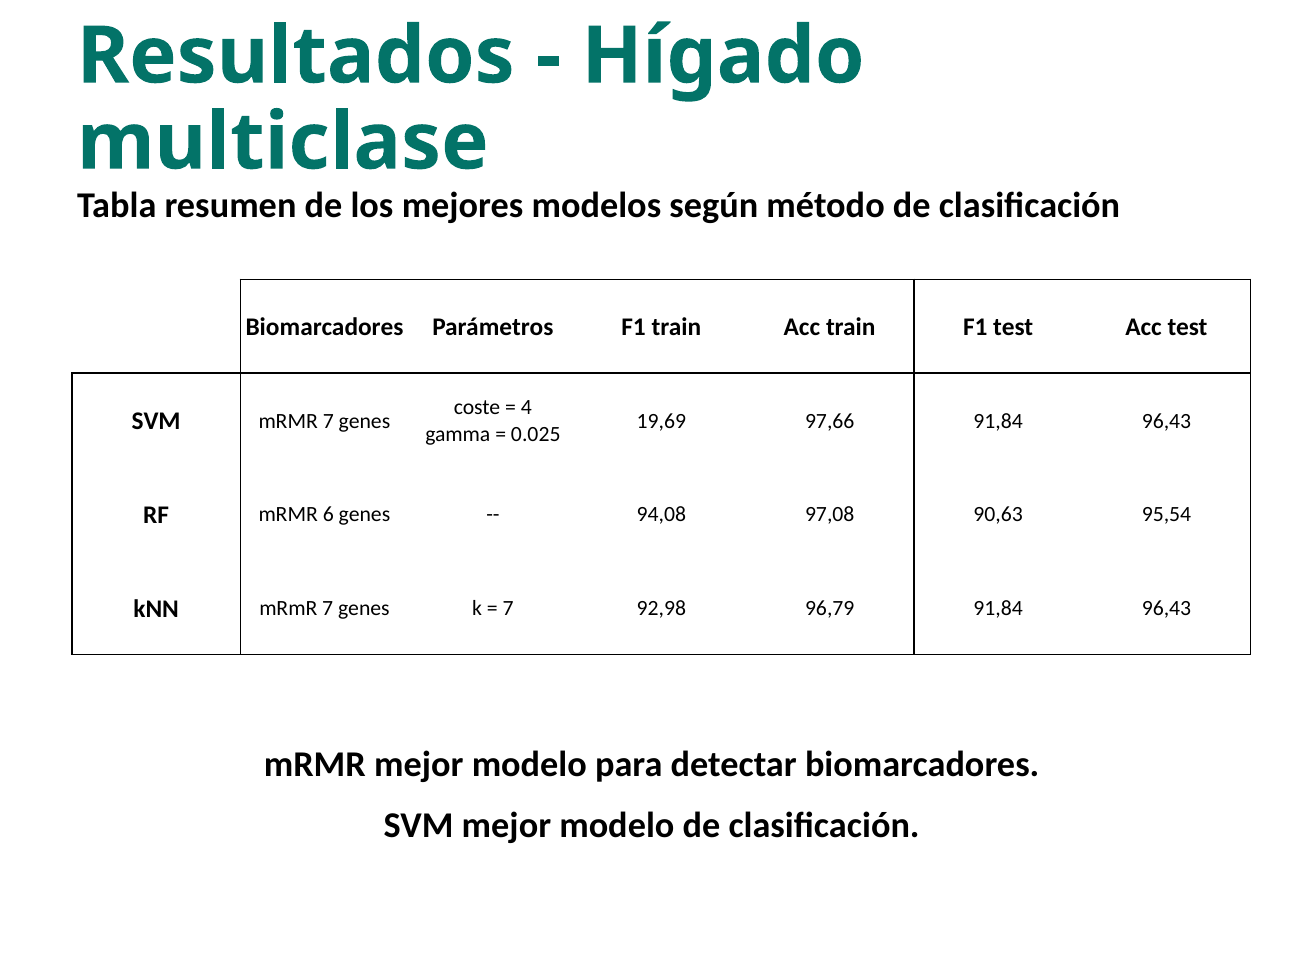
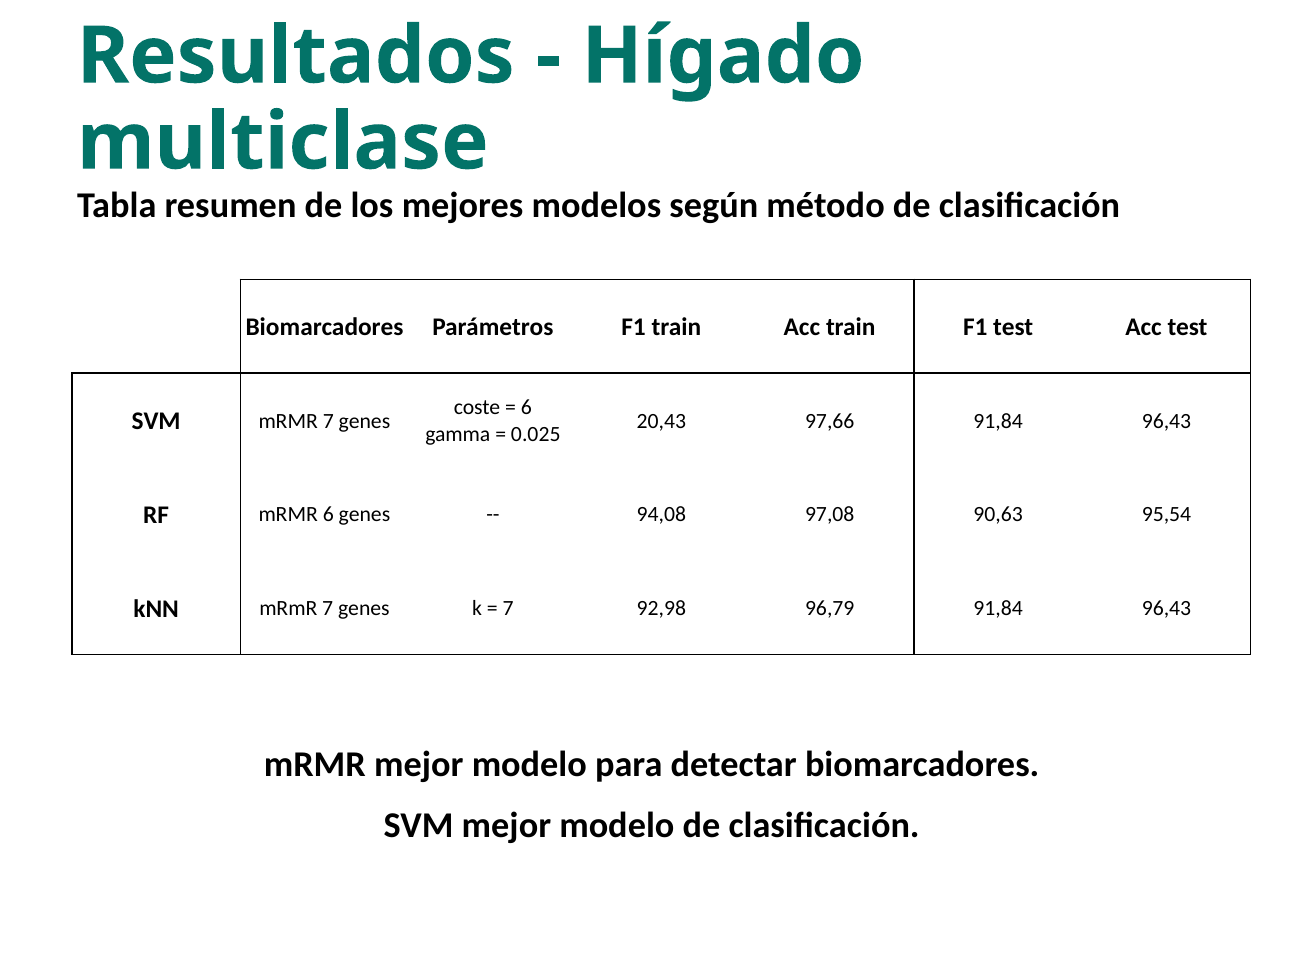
4: 4 -> 6 (526, 408)
19,69: 19,69 -> 20,43 (661, 421)
